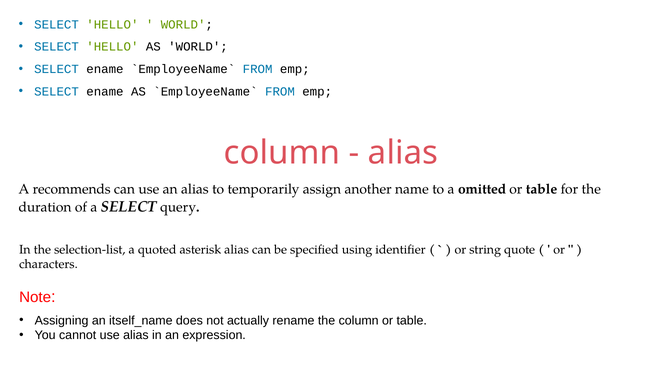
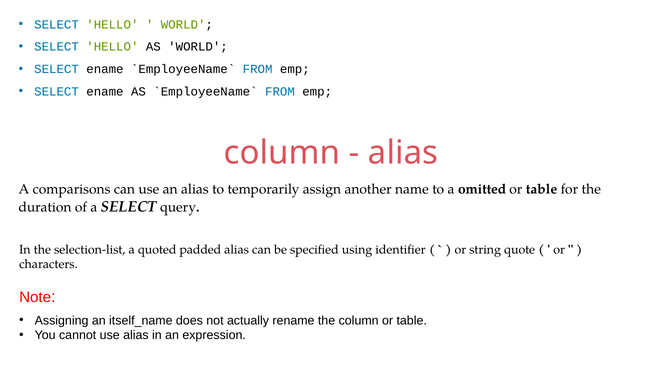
recommends: recommends -> comparisons (72, 190)
asterisk: asterisk -> padded (200, 250)
